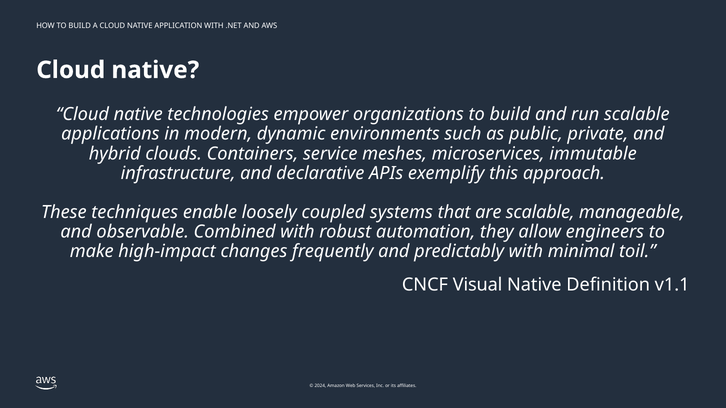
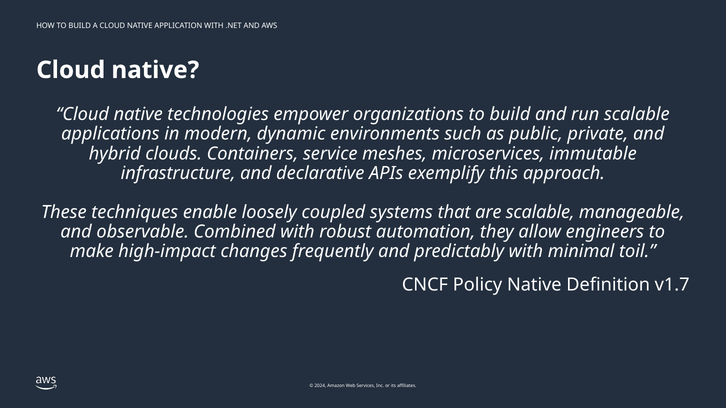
Visual: Visual -> Policy (478, 285)
v1.1: v1.1 -> v1.7 (672, 285)
